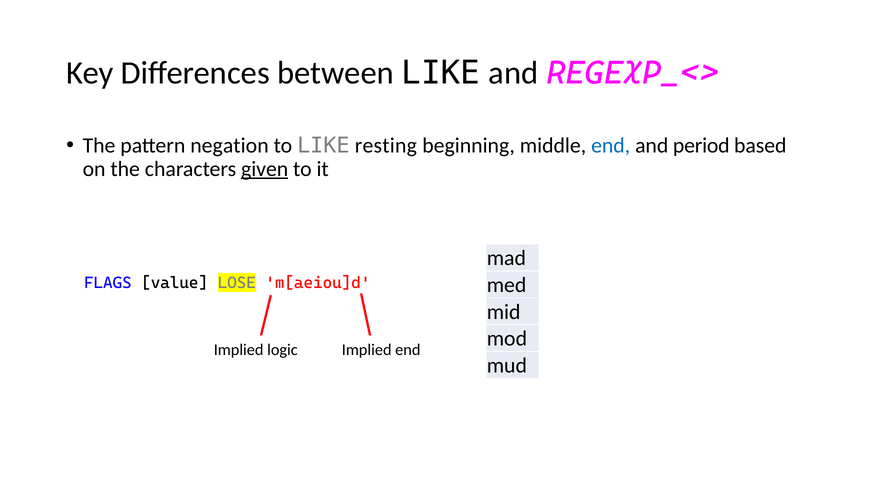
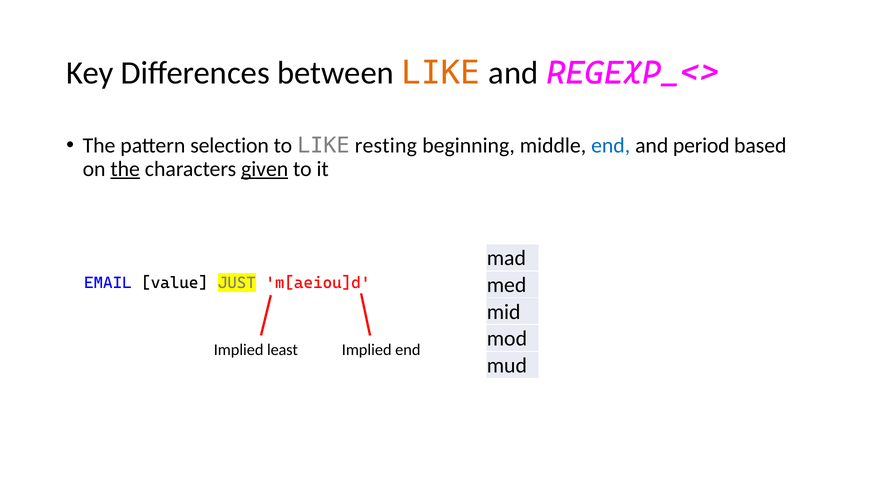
LIKE colour: black -> orange (441, 73)
negation: negation -> selection (230, 145)
the underline: none -> present (125, 169)
FLAGS: FLAGS -> EMAIL (108, 283)
LOSE: LOSE -> JUST (237, 283)
logic: logic -> least (282, 349)
